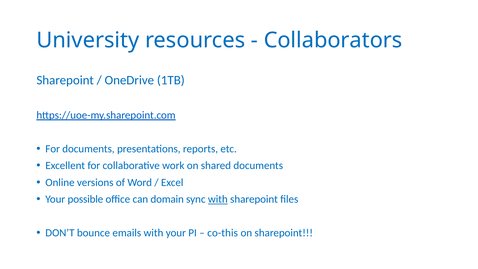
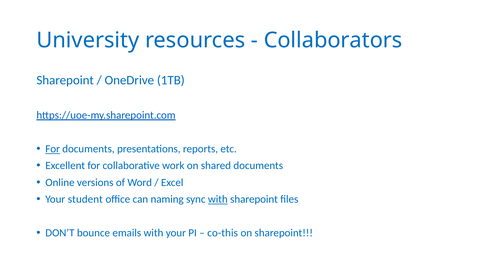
For underline: none -> present (53, 149)
possible: possible -> student (85, 199)
domain: domain -> naming (167, 199)
